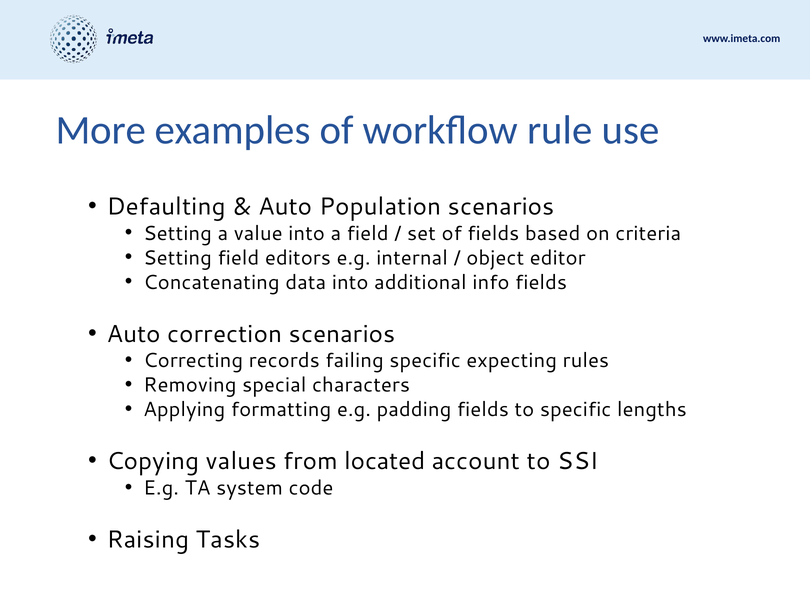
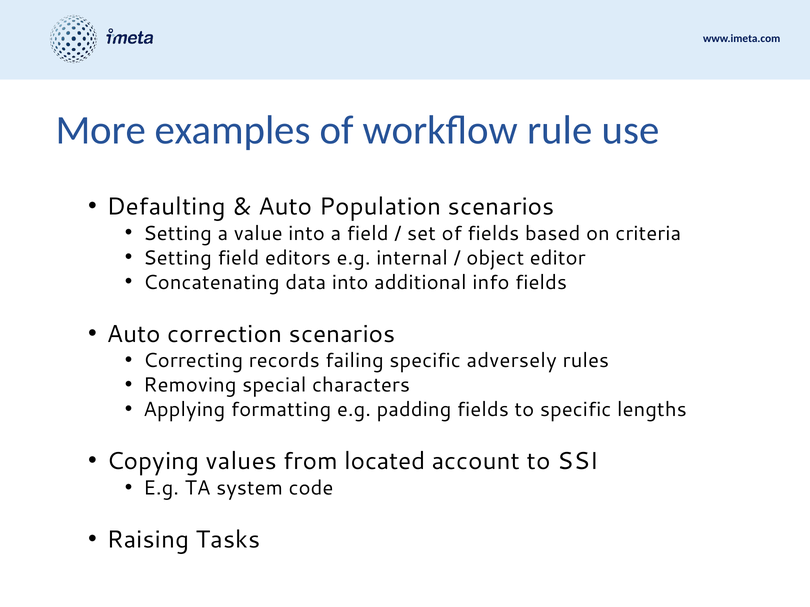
expecting: expecting -> adversely (512, 361)
